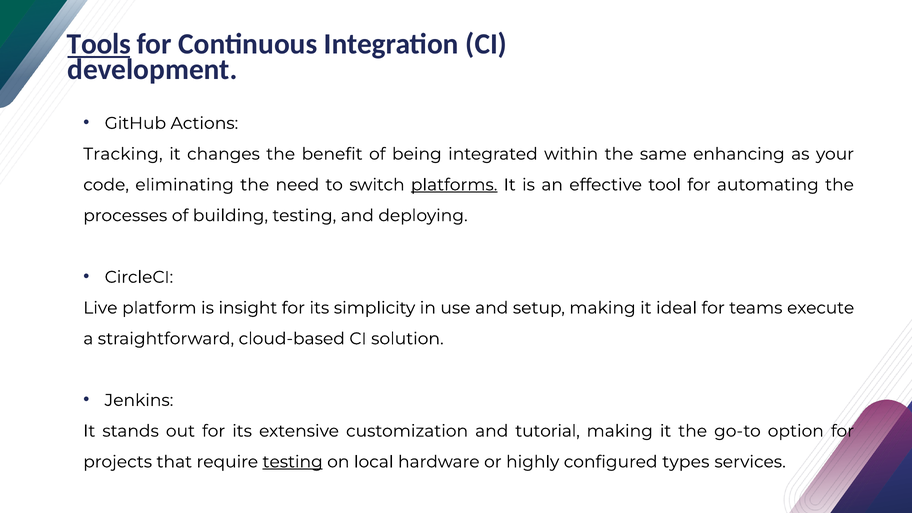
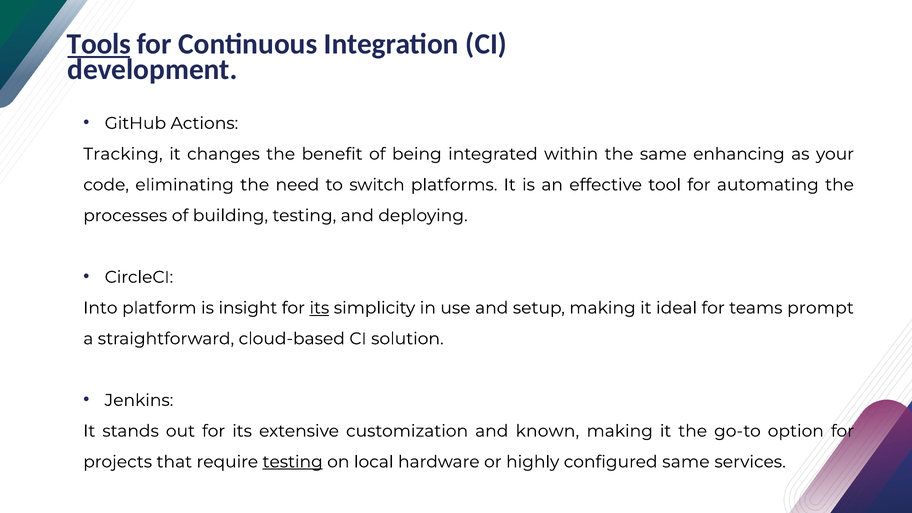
platforms underline: present -> none (454, 185)
Live: Live -> Into (100, 308)
its underline: none -> present (319, 308)
execute: execute -> prompt (820, 308)
tutorial: tutorial -> known (547, 431)
configured types: types -> same (686, 462)
